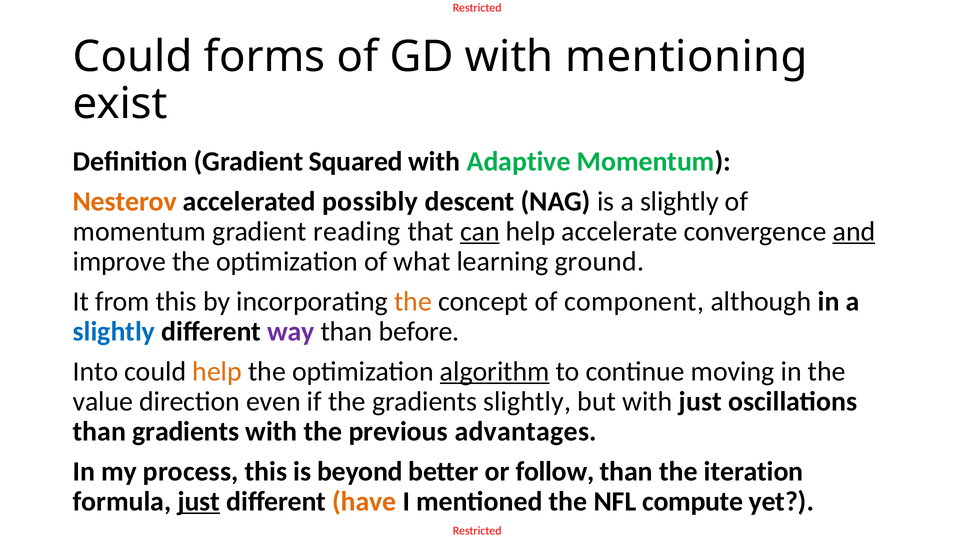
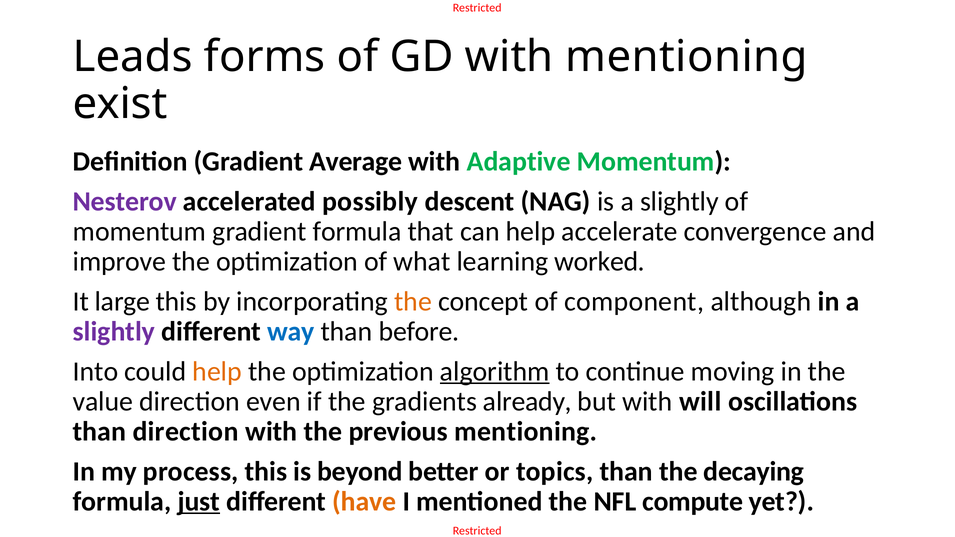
Could: Could -> Leads (133, 57)
Squared: Squared -> Average (356, 161)
Nesterov colour: orange -> purple (125, 201)
gradient reading: reading -> formula (357, 231)
can underline: present -> none (480, 231)
and underline: present -> none (854, 231)
ground: ground -> worked (600, 261)
from: from -> large (122, 301)
slightly colour: blue -> purple (114, 331)
way colour: purple -> blue (291, 331)
gradients slightly: slightly -> already (527, 401)
with just: just -> will (700, 401)
than gradients: gradients -> direction (186, 432)
previous advantages: advantages -> mentioning (526, 432)
follow: follow -> topics (555, 472)
iteration: iteration -> decaying (754, 472)
